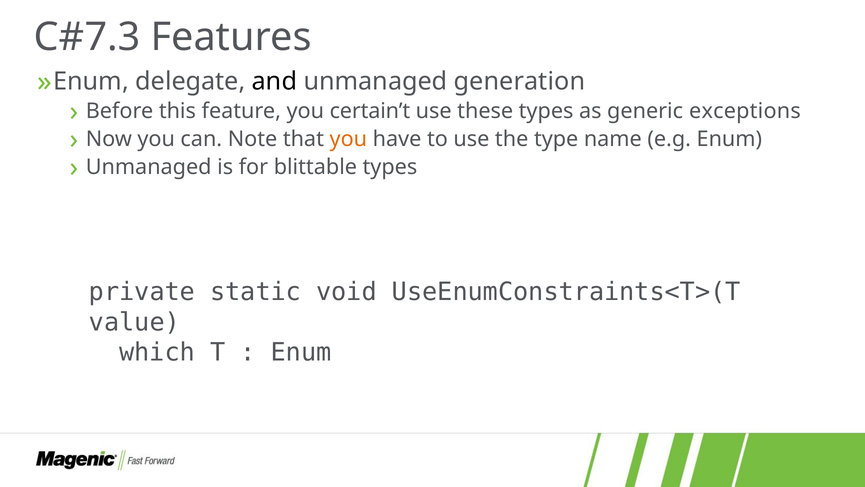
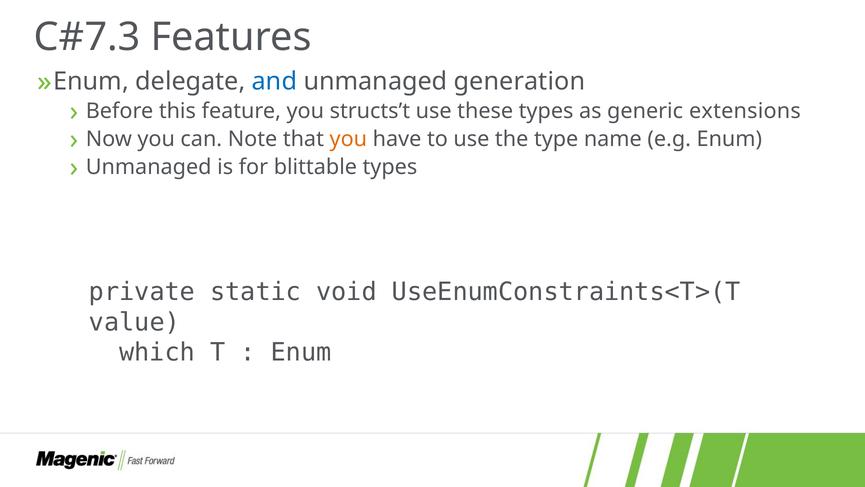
and colour: black -> blue (274, 81)
certain’t: certain’t -> structs’t (370, 111)
exceptions: exceptions -> extensions (745, 111)
